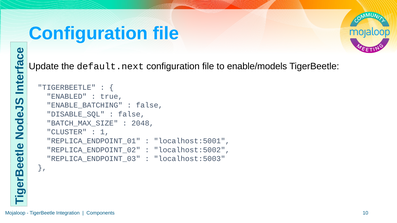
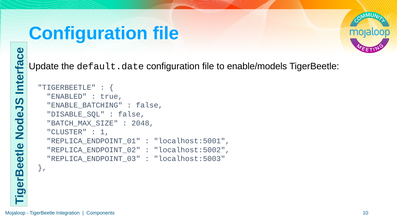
default.next: default.next -> default.date (110, 66)
